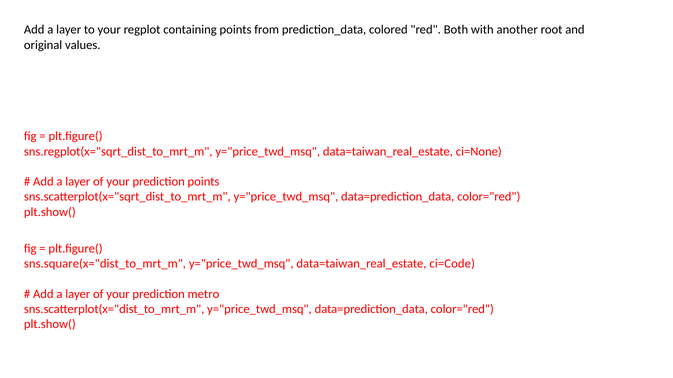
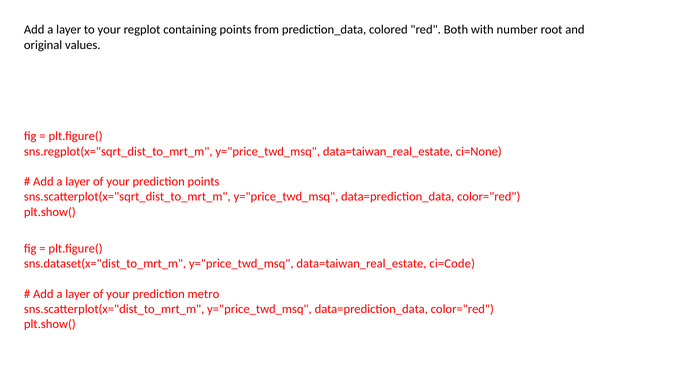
another: another -> number (517, 30)
sns.square(x="dist_to_mrt_m: sns.square(x="dist_to_mrt_m -> sns.dataset(x="dist_to_mrt_m (105, 264)
